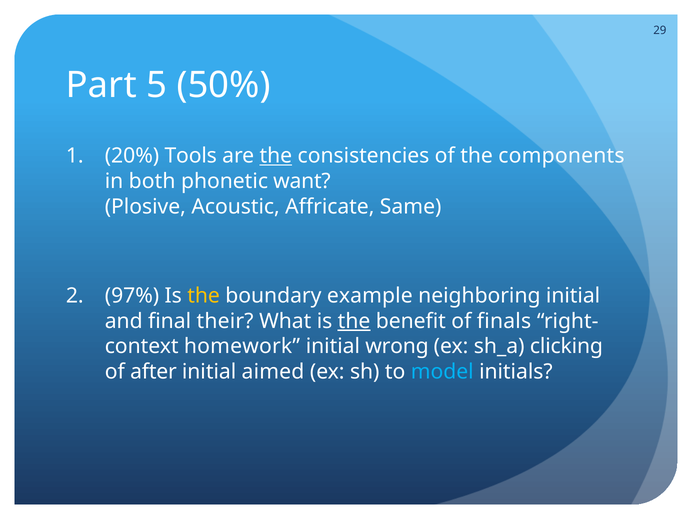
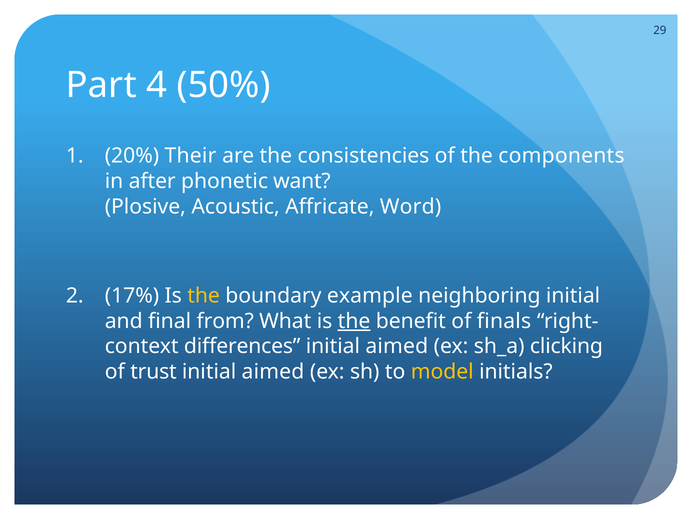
5: 5 -> 4 (157, 85)
Tools: Tools -> Their (190, 156)
the underline: present -> none (276, 156)
both: both -> after (152, 181)
Same: Same -> Word (411, 207)
97%: 97% -> 17% (132, 296)
their: their -> from (225, 321)
homework: homework -> differences (242, 346)
wrong: wrong -> aimed (397, 346)
after: after -> trust (153, 372)
model colour: light blue -> yellow (442, 372)
